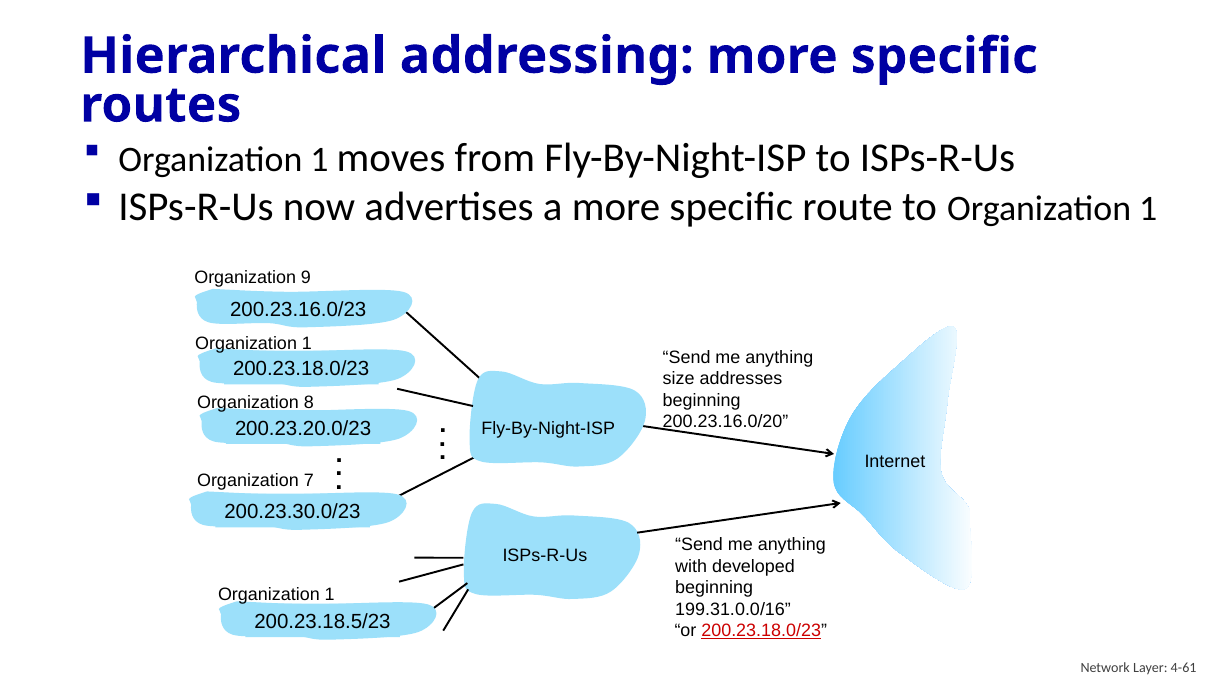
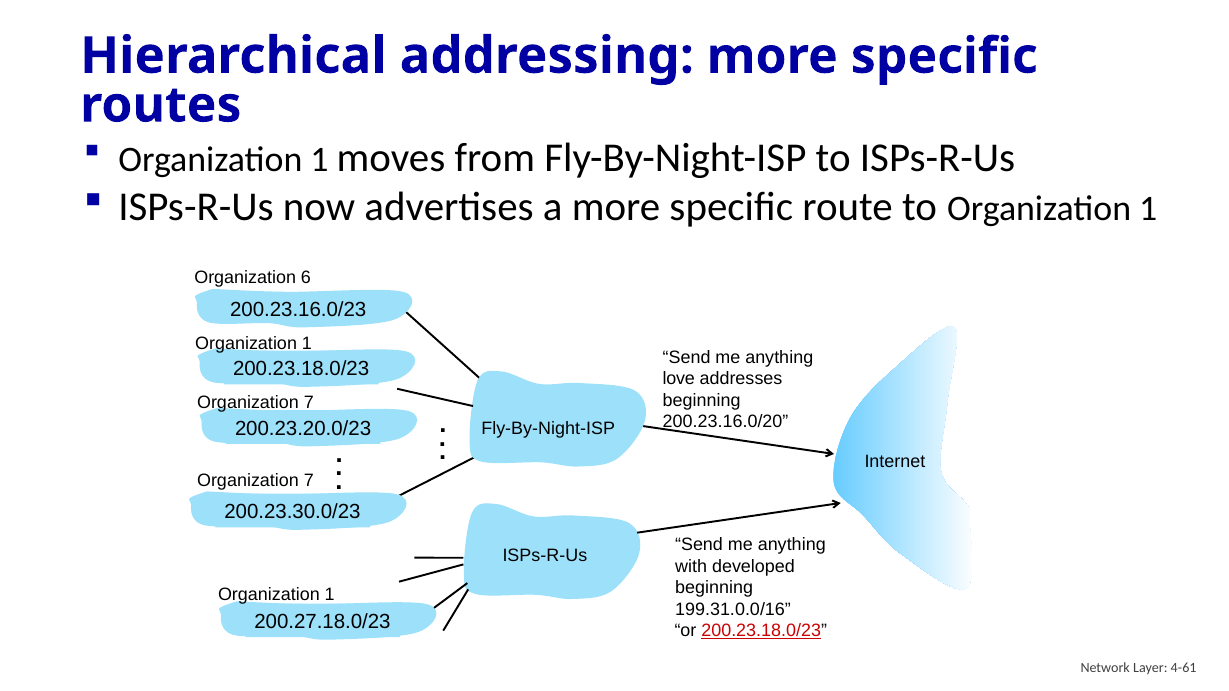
9: 9 -> 6 (306, 278)
size: size -> love (679, 379)
8: 8 -> 7 (309, 403)
200.23.18.5/23: 200.23.18.5/23 -> 200.27.18.0/23 (322, 622)
